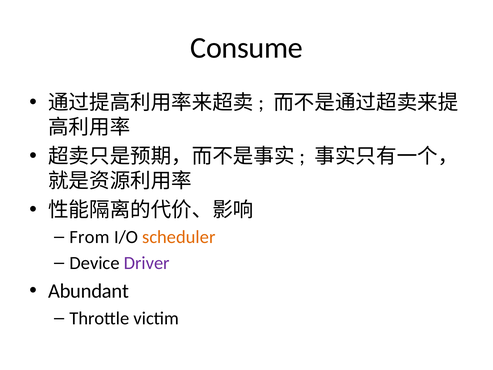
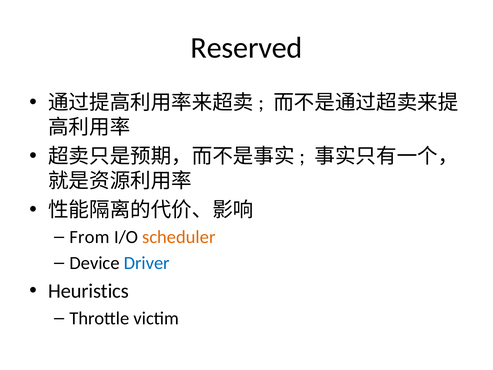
Consume: Consume -> Reserved (247, 48)
Driver colour: purple -> blue (147, 263)
Abundant: Abundant -> Heuristics (88, 291)
